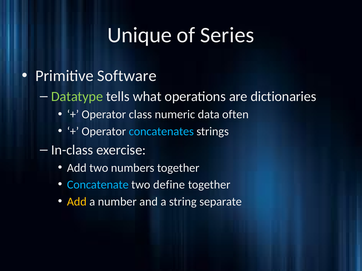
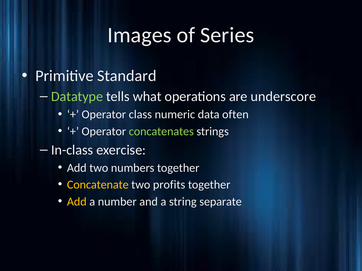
Unique: Unique -> Images (139, 35)
Software: Software -> Standard (127, 76)
dictionaries: dictionaries -> underscore (283, 97)
concatenates colour: light blue -> light green (161, 132)
Concatenate colour: light blue -> yellow (98, 185)
define: define -> profits (169, 185)
